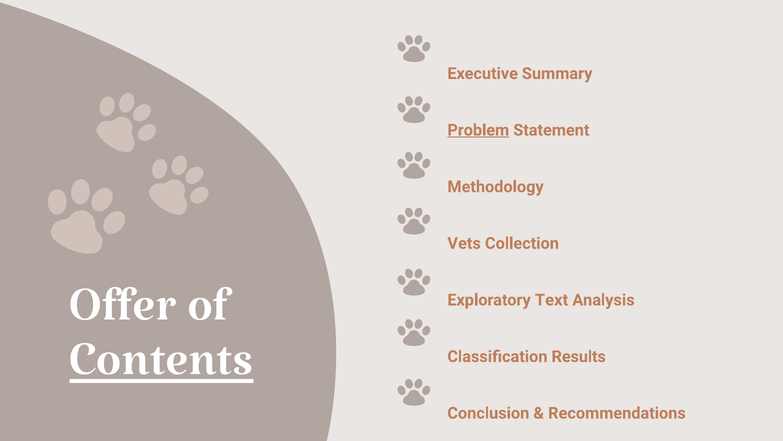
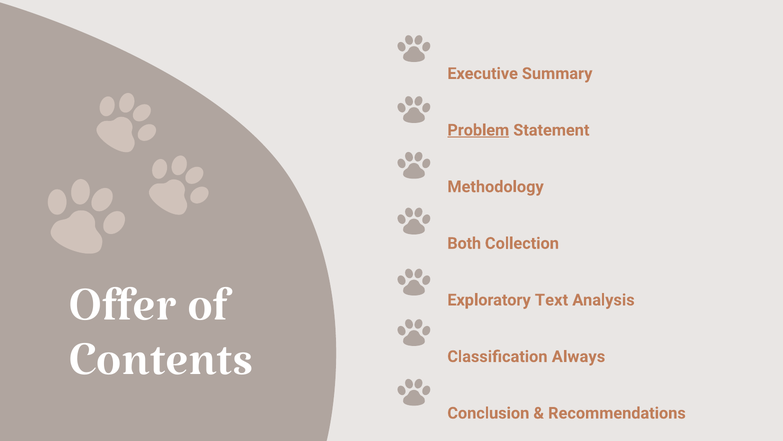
Vets: Vets -> Both (464, 243)
Contents underline: present -> none (161, 352)
Results: Results -> Always (579, 356)
